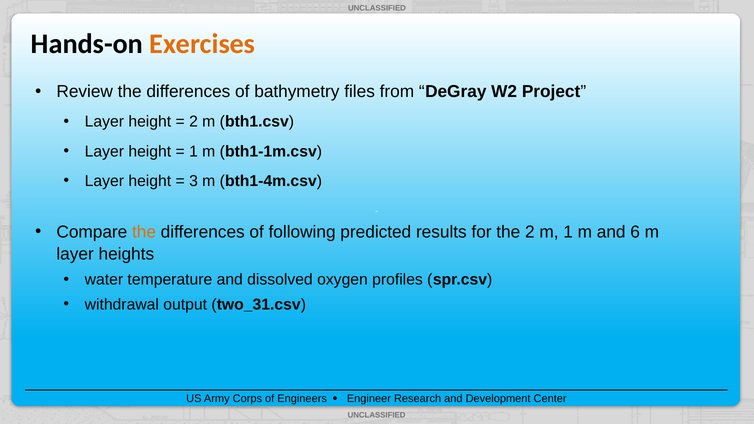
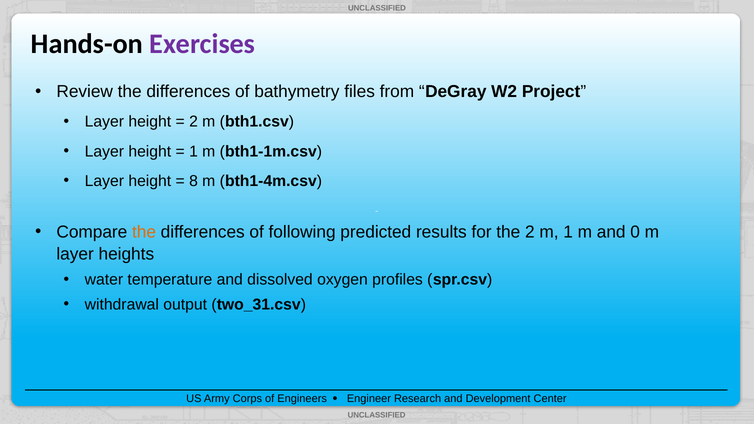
Exercises colour: orange -> purple (202, 44)
3: 3 -> 8 (194, 181)
6: 6 -> 0 (635, 232)
